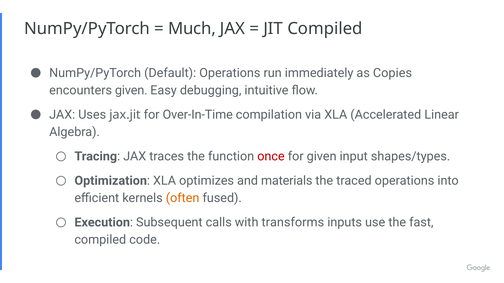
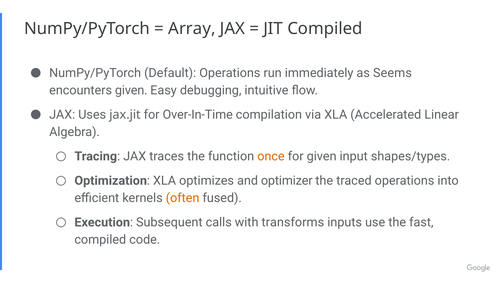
Much: Much -> Array (192, 29)
Copies: Copies -> Seems (392, 73)
once colour: red -> orange (271, 157)
materials: materials -> optimizer (287, 181)
